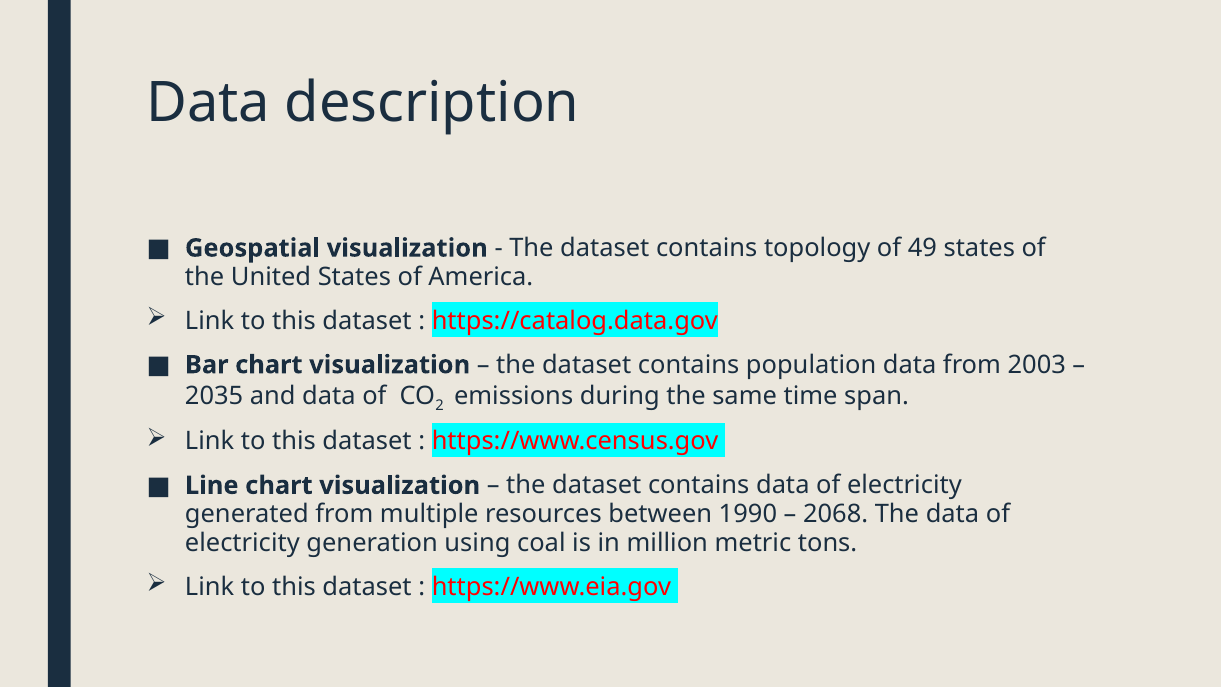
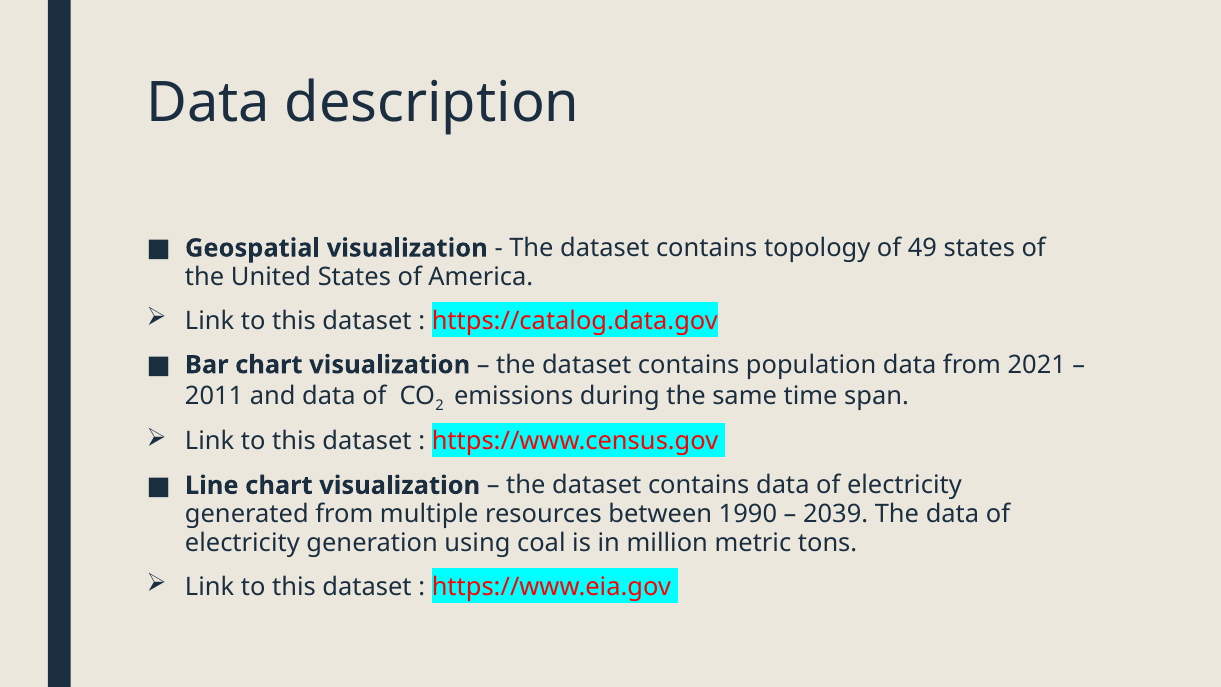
2003: 2003 -> 2021 (1037, 365)
2035: 2035 -> 2011 (214, 396)
2068: 2068 -> 2039 (836, 514)
